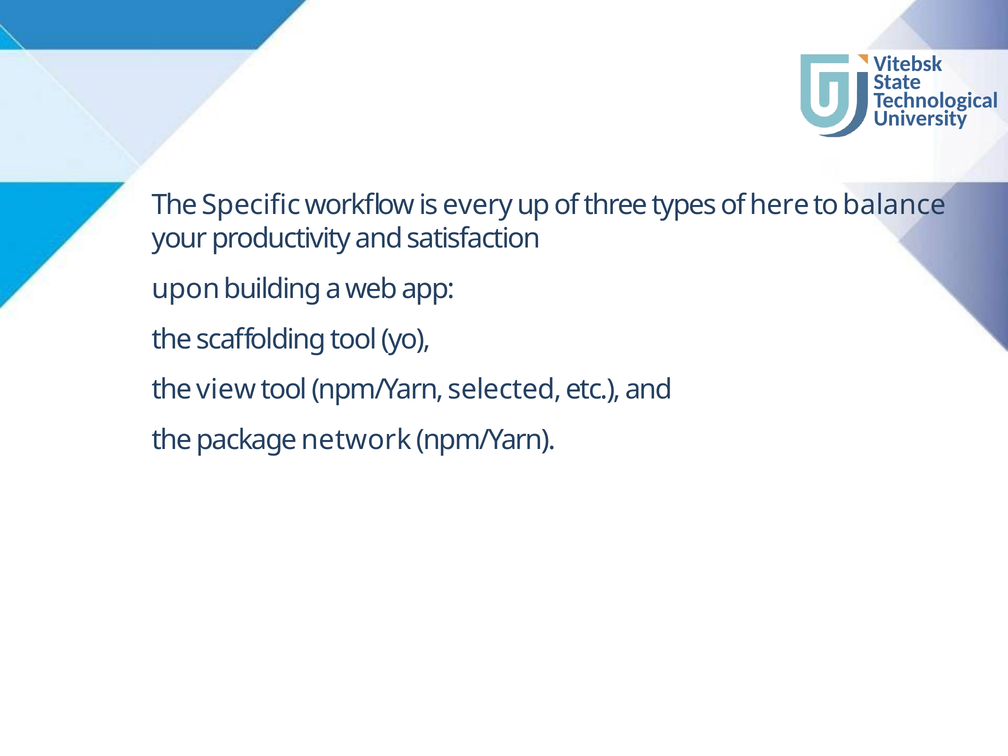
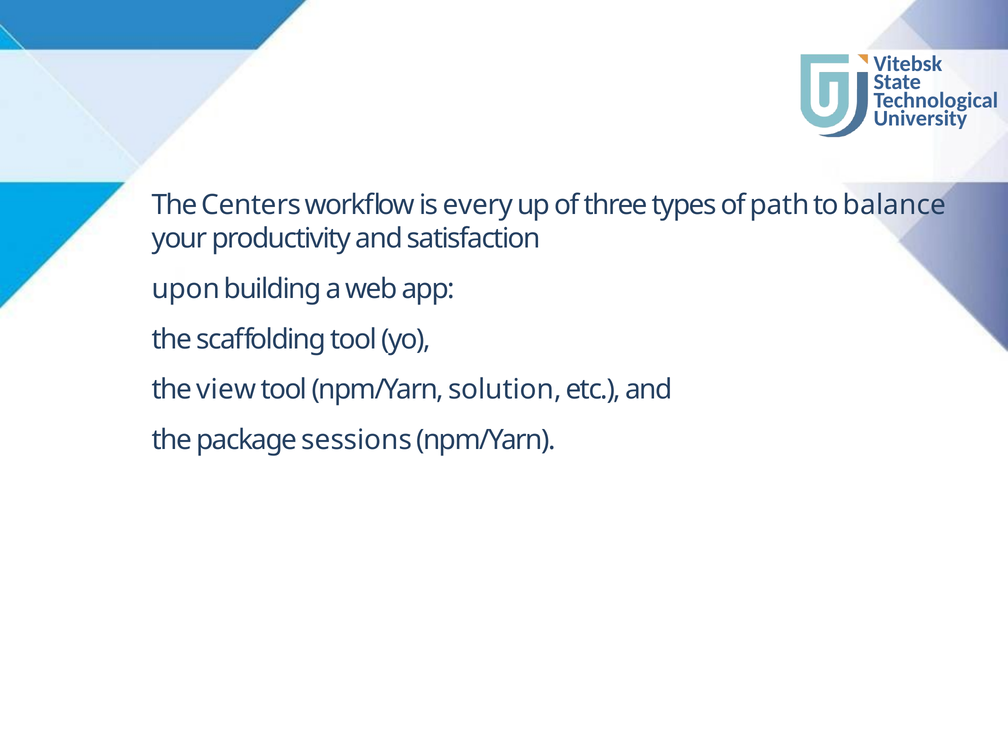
Specific: Specific -> Centers (251, 205)
here: here -> path (780, 205)
selected: selected -> solution (505, 390)
network: network -> sessions (357, 440)
